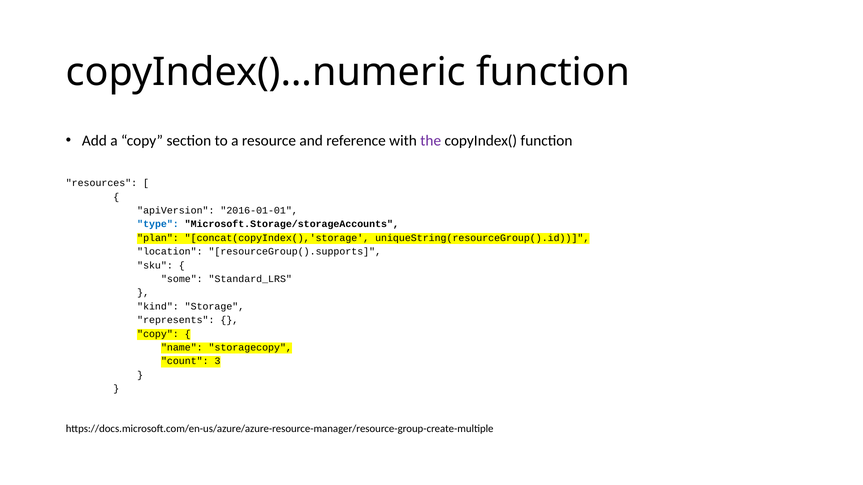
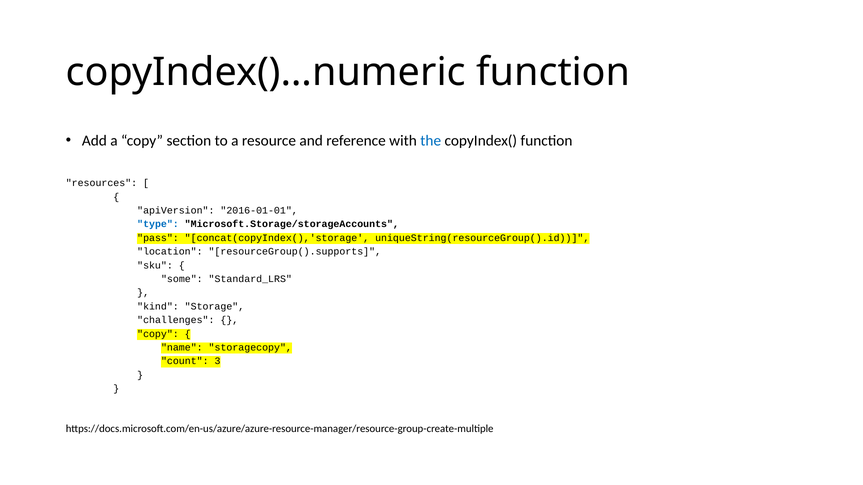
the colour: purple -> blue (431, 141)
plan: plan -> pass (158, 238)
represents: represents -> challenges (176, 320)
